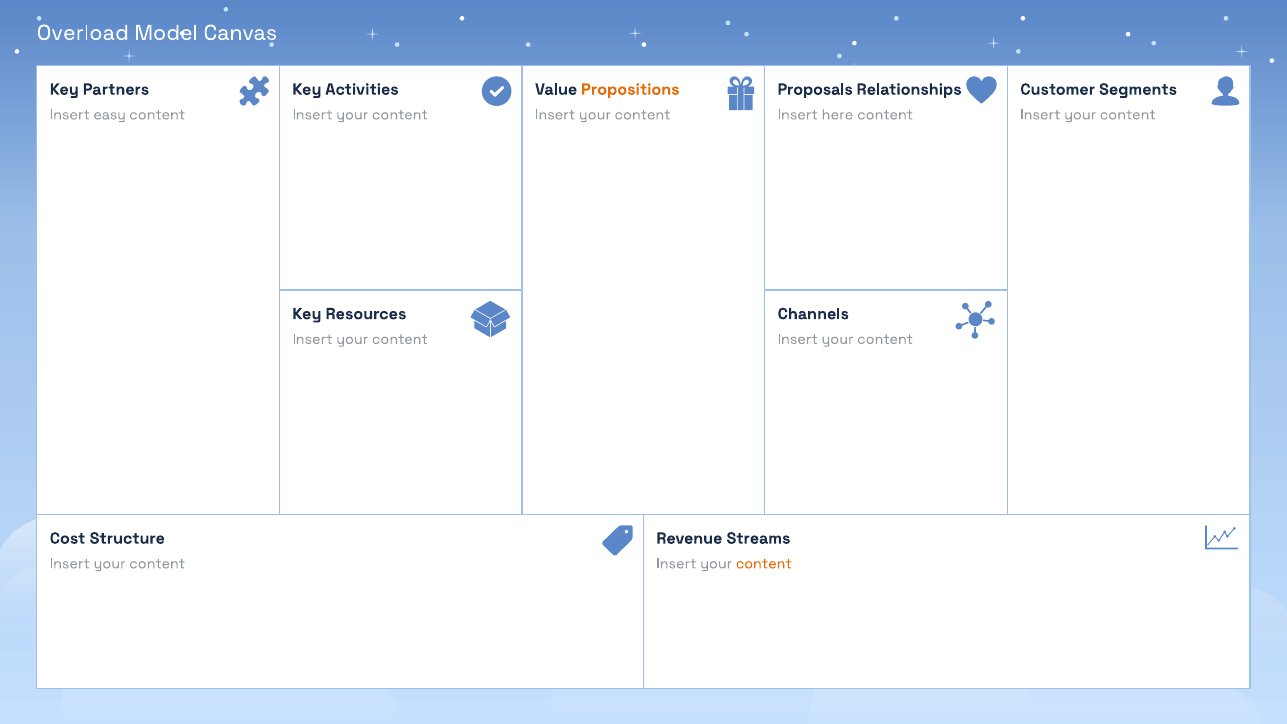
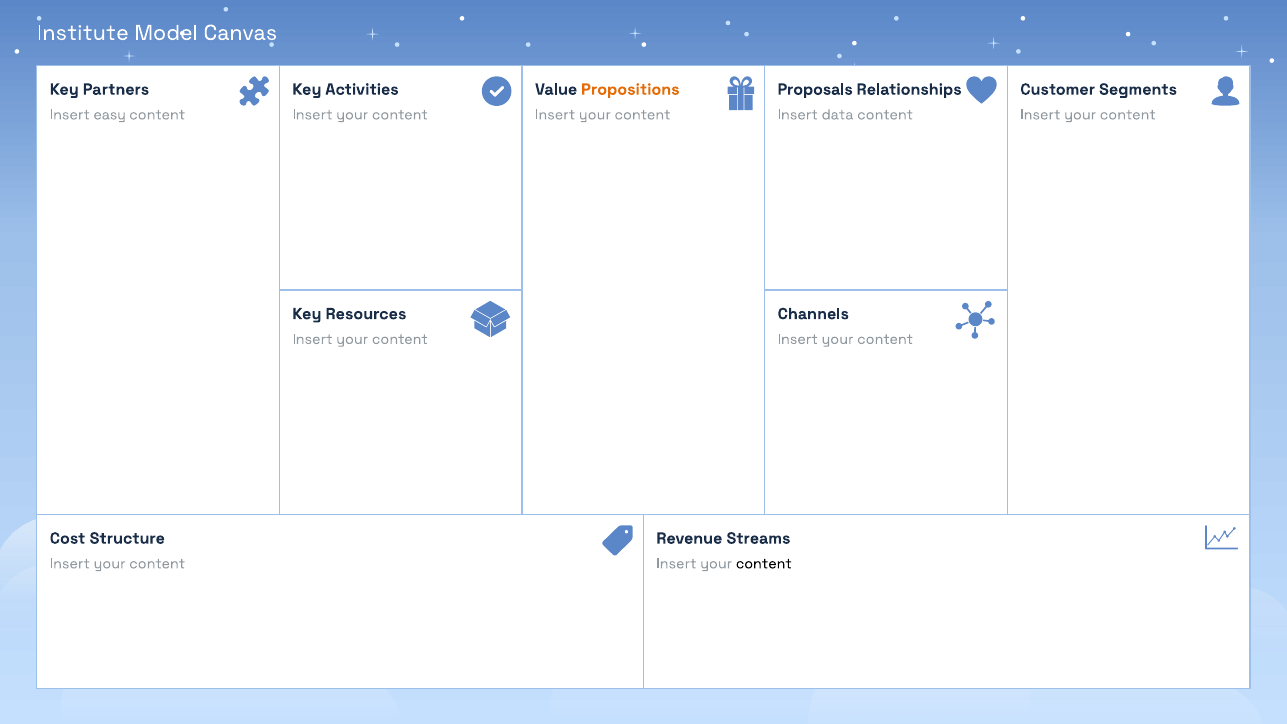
Overload: Overload -> Institute (83, 33)
here: here -> data (838, 115)
content colour: orange -> black (764, 564)
